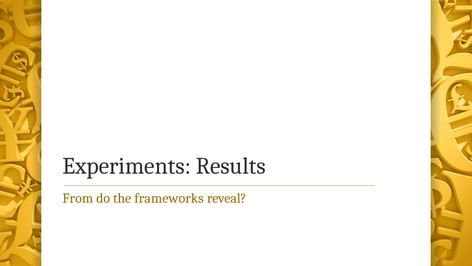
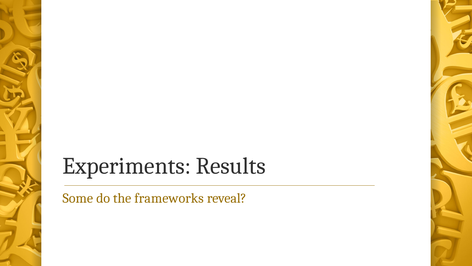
From: From -> Some (78, 198)
